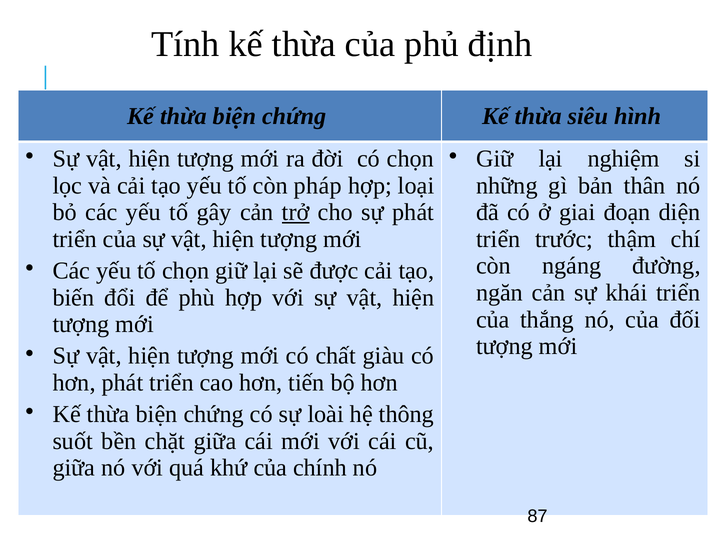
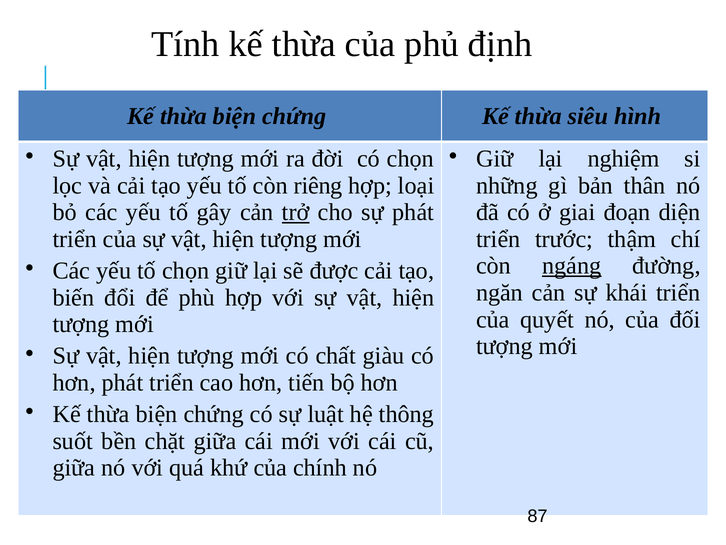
pháp: pháp -> riêng (318, 185)
ngáng underline: none -> present (572, 266)
thắng: thắng -> quyết (547, 319)
loài: loài -> luật (326, 414)
